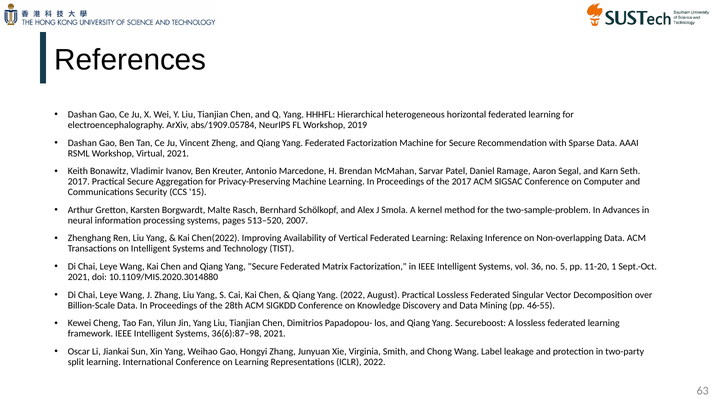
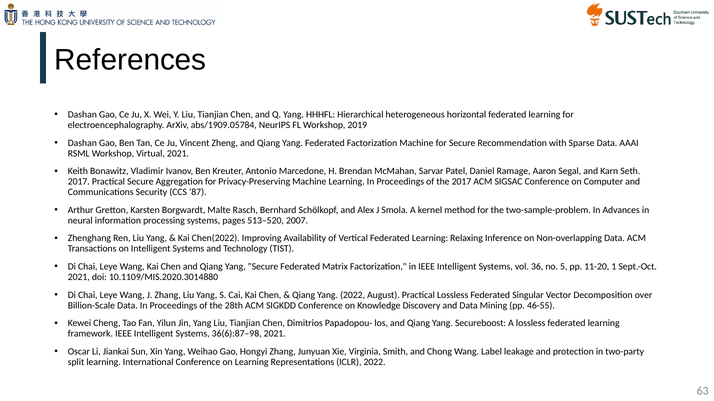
15: 15 -> 87 (198, 192)
